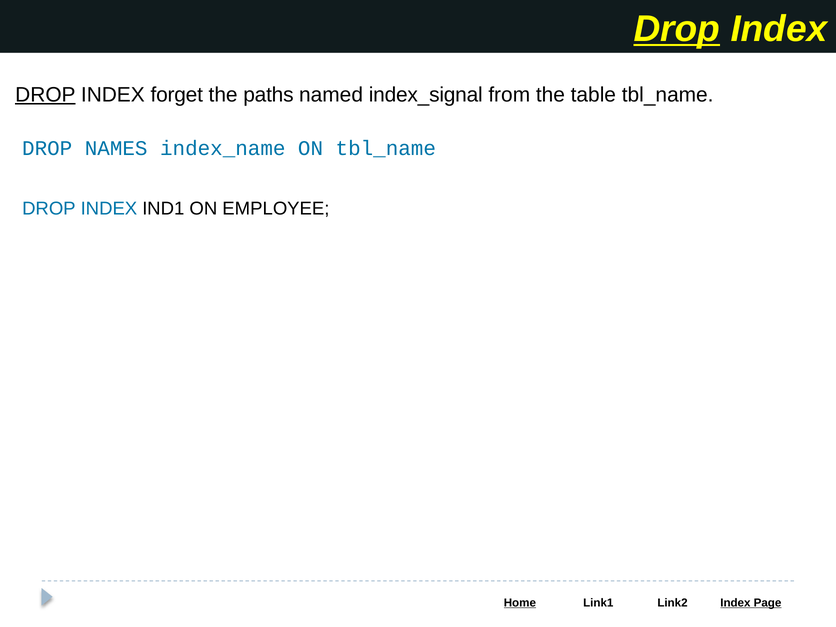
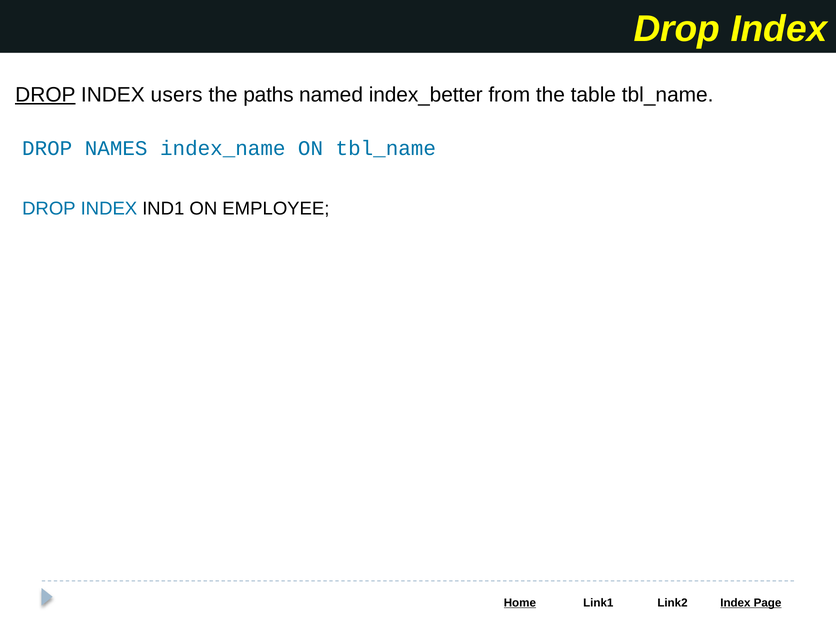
Drop underline: present -> none (677, 29)
forget: forget -> users (177, 95)
index_signal: index_signal -> index_better (426, 95)
